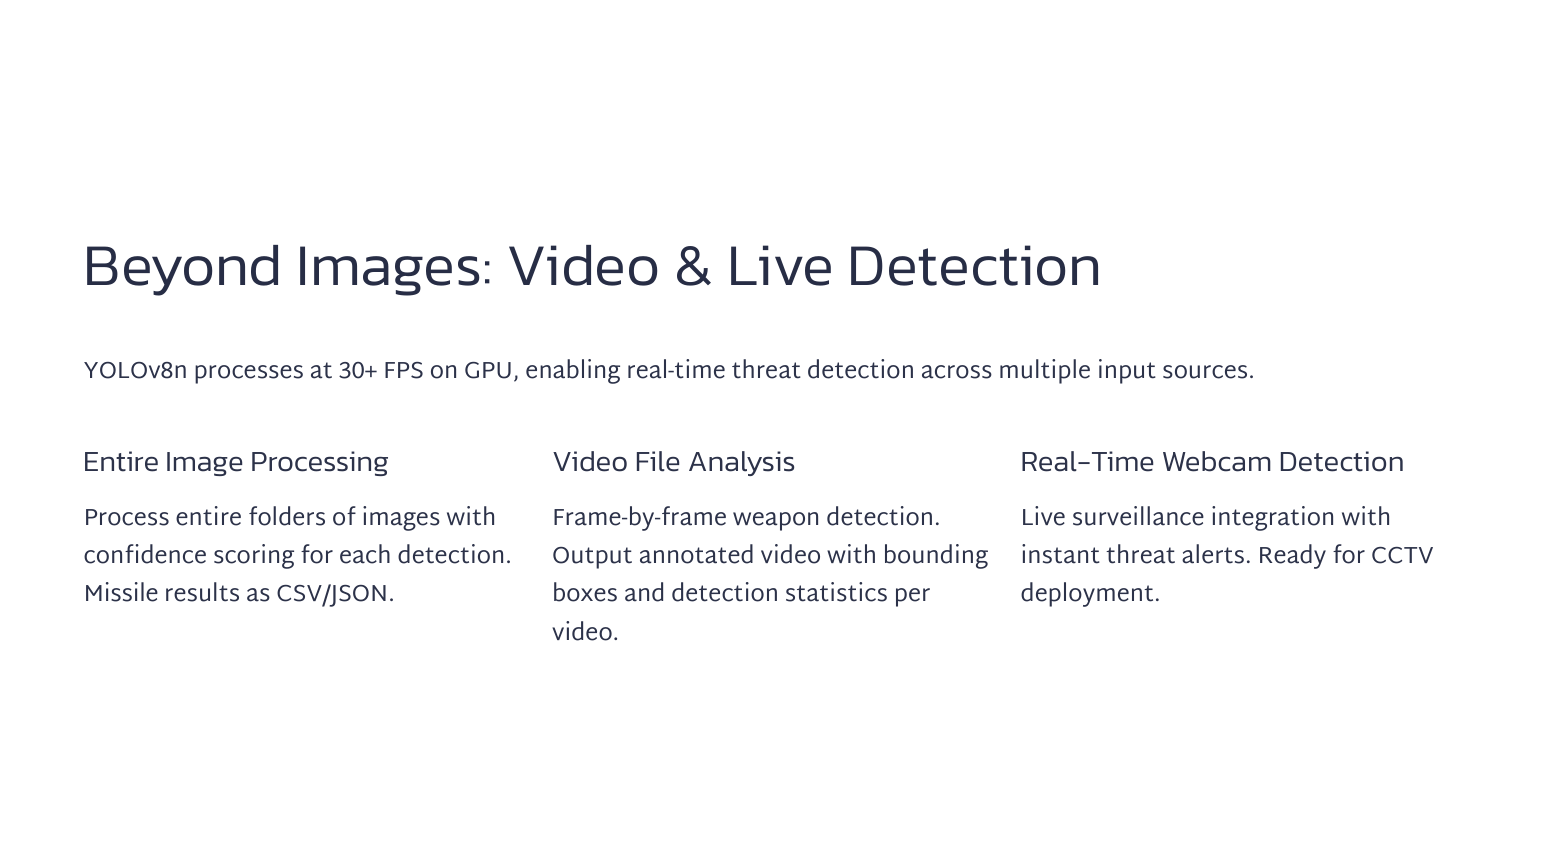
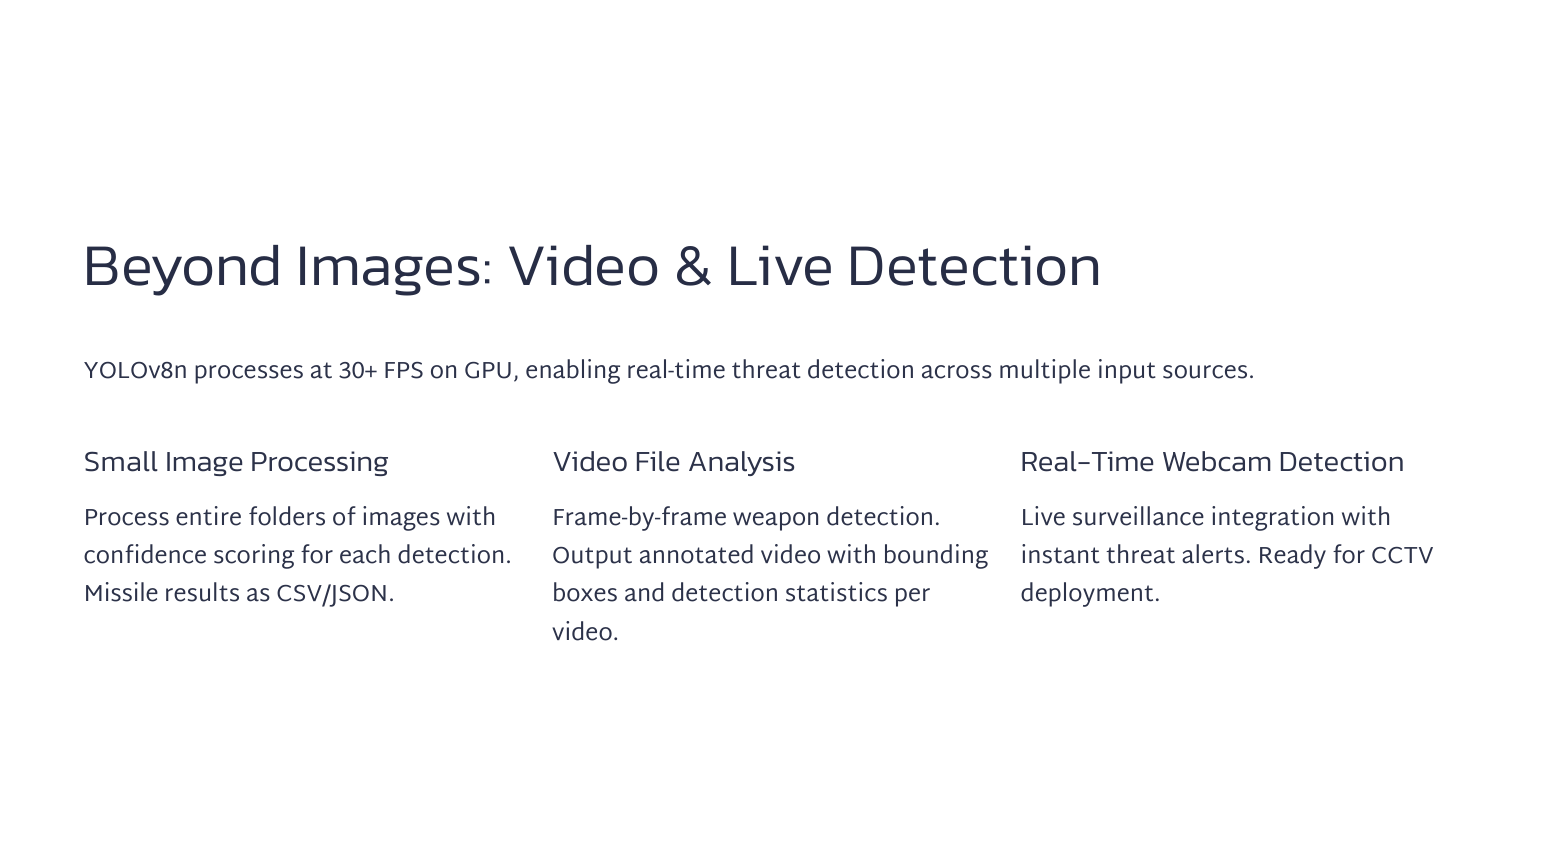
Entire: Entire -> Small (121, 462)
